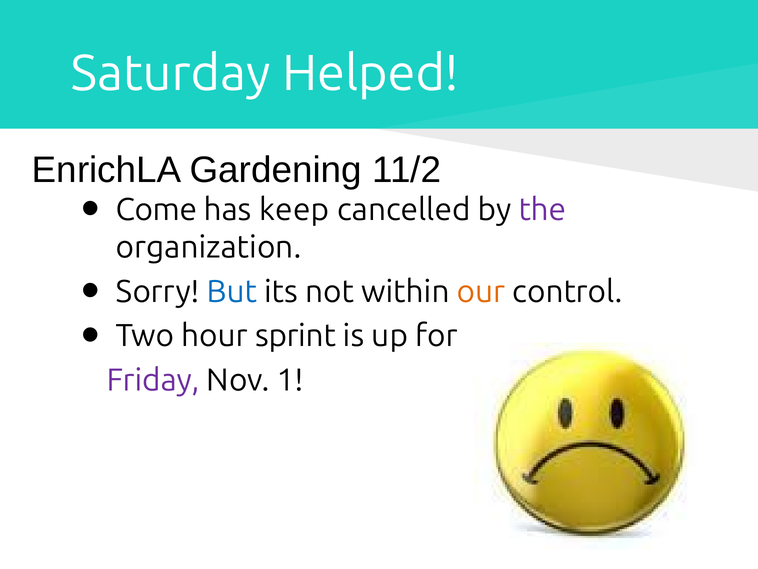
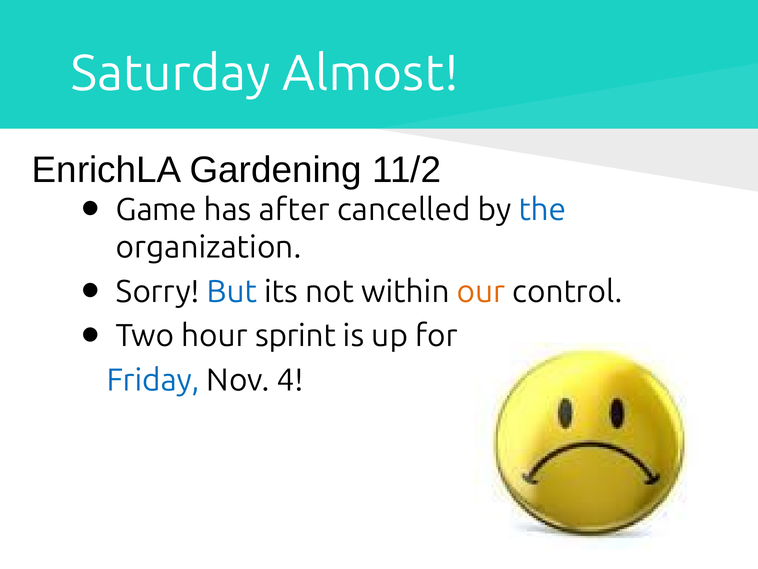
Helped: Helped -> Almost (370, 74)
Come: Come -> Game (156, 209)
keep: keep -> after (294, 209)
the colour: purple -> blue (542, 209)
Friday colour: purple -> blue (153, 380)
1: 1 -> 4 (290, 380)
